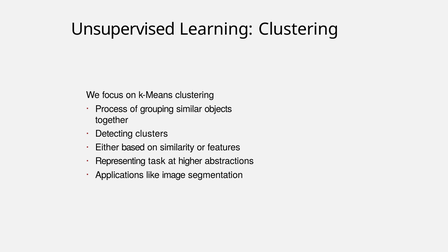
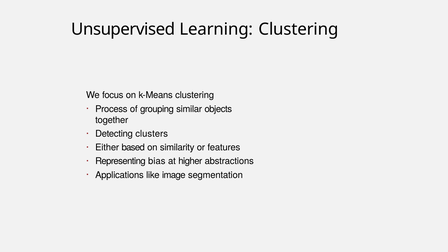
task: task -> bias (157, 161)
